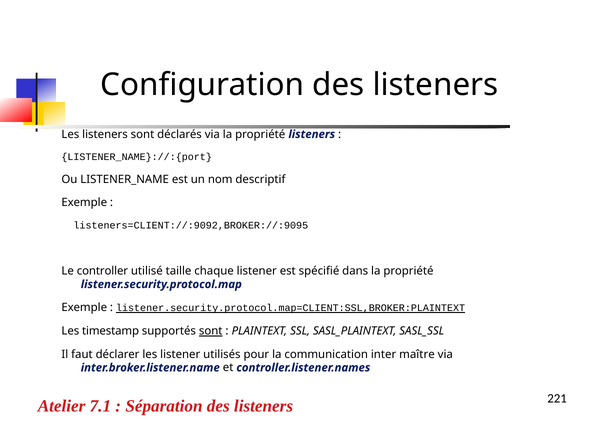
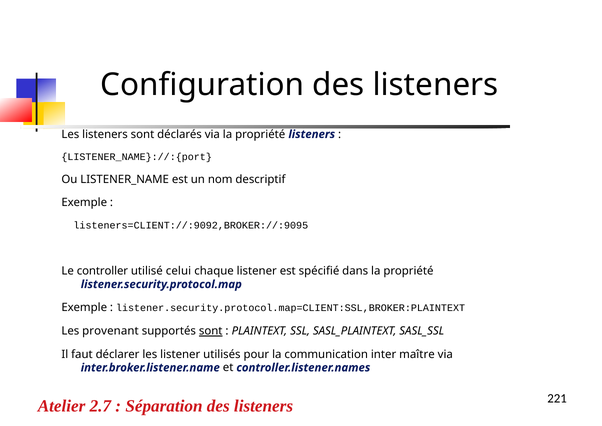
taille: taille -> celui (178, 271)
listener.security.protocol.map=CLIENT:SSL,BROKER:PLAINTEXT underline: present -> none (291, 308)
timestamp: timestamp -> provenant (110, 331)
7.1: 7.1 -> 2.7 (100, 406)
